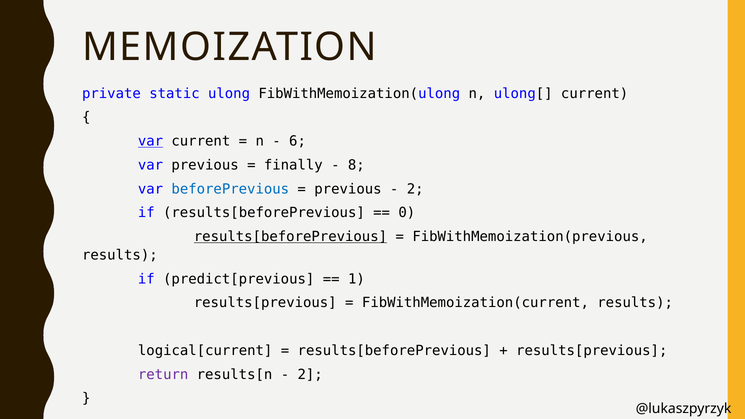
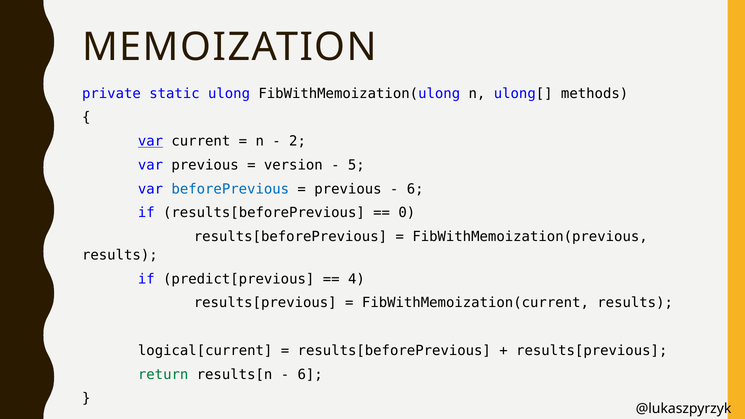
ulong[ current: current -> methods (595, 94)
6: 6 -> 2 (298, 141)
finally: finally -> version (293, 165)
8: 8 -> 5 (356, 165)
2: 2 -> 6 (415, 189)
results[beforePrevious underline: present -> none (290, 237)
1: 1 -> 4 (356, 279)
return colour: purple -> green (163, 374)
2: 2 -> 6 (310, 374)
